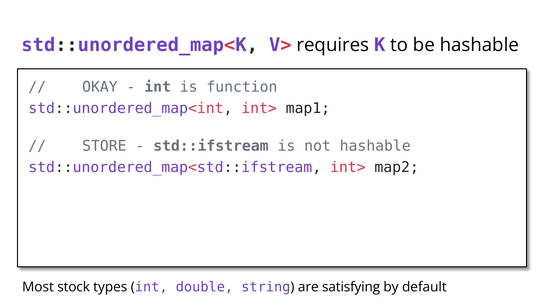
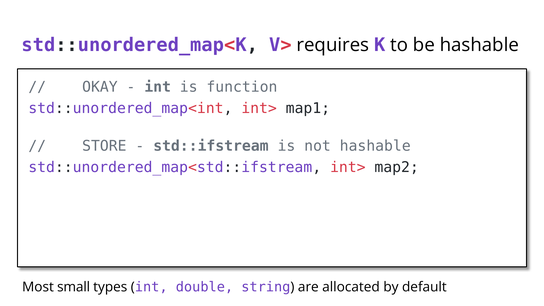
stock: stock -> small (74, 287)
satisfying: satisfying -> allocated (351, 287)
